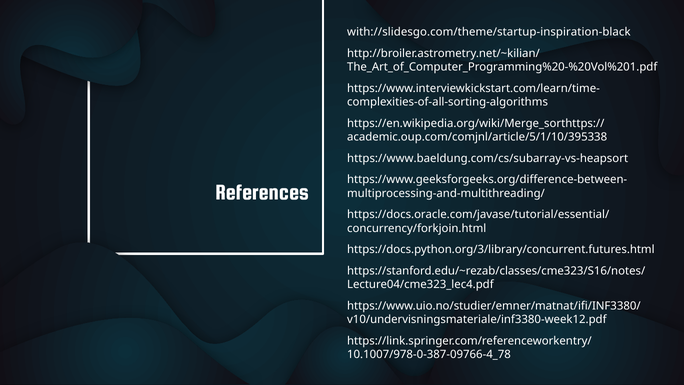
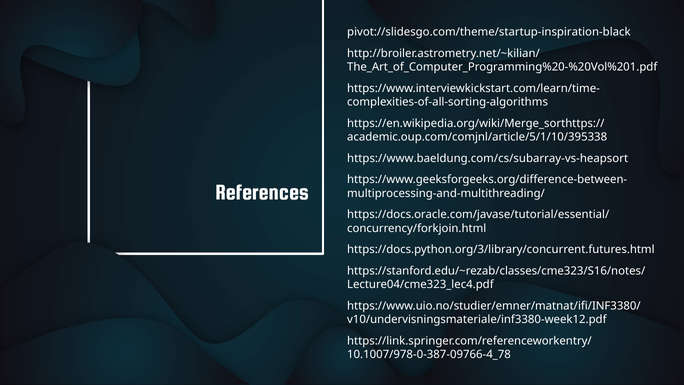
with://slidesgo.com/theme/startup-inspiration-black: with://slidesgo.com/theme/startup-inspiration-black -> pivot://slidesgo.com/theme/startup-inspiration-black (489, 32)
